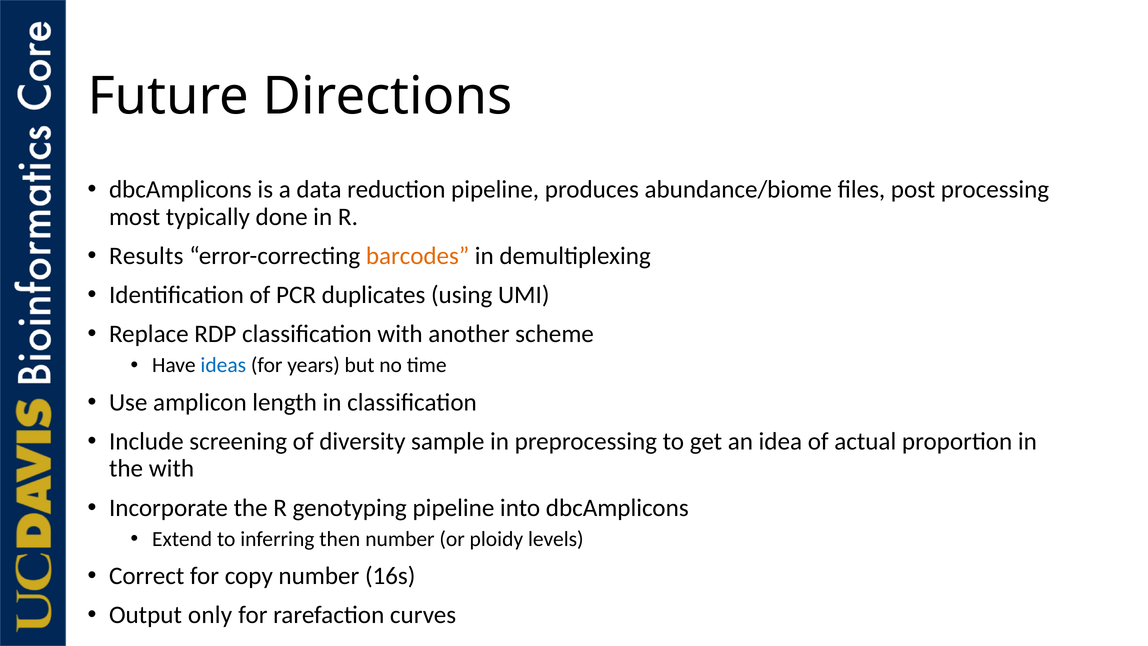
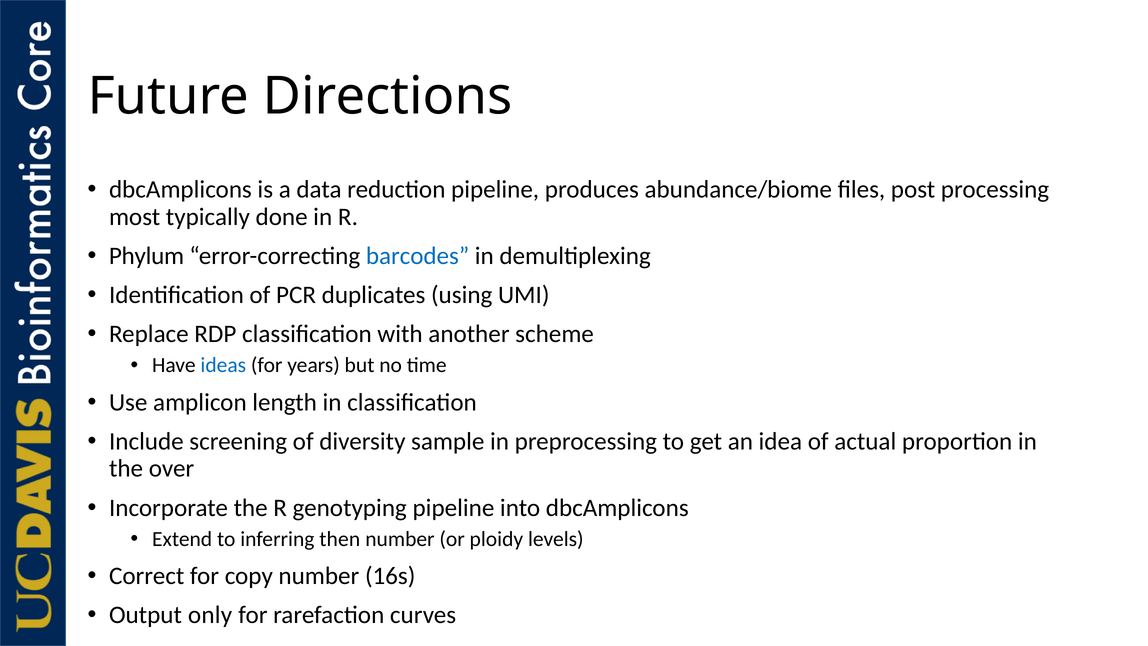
Results: Results -> Phylum (147, 256)
barcodes colour: orange -> blue (418, 256)
the with: with -> over (172, 468)
